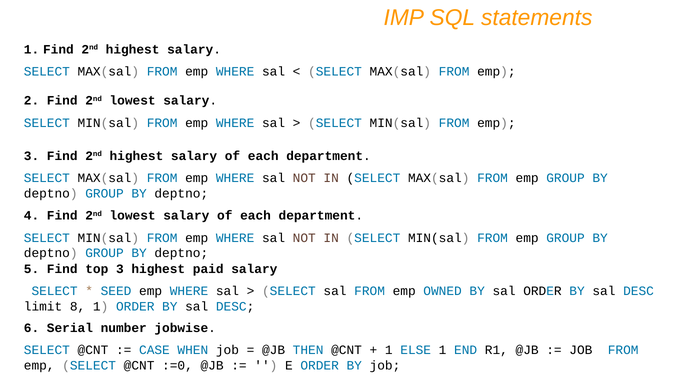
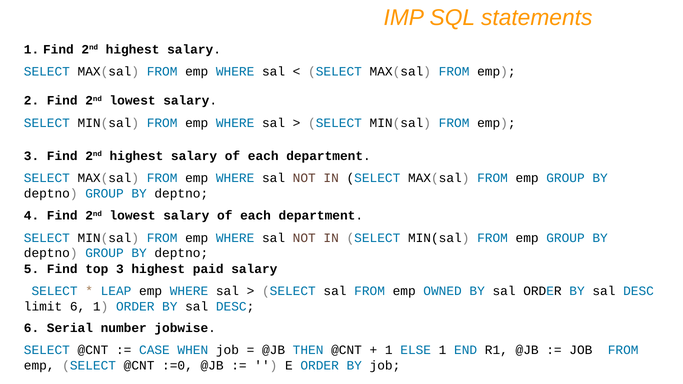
SEED: SEED -> LEAP (116, 291)
limit 8: 8 -> 6 (78, 307)
